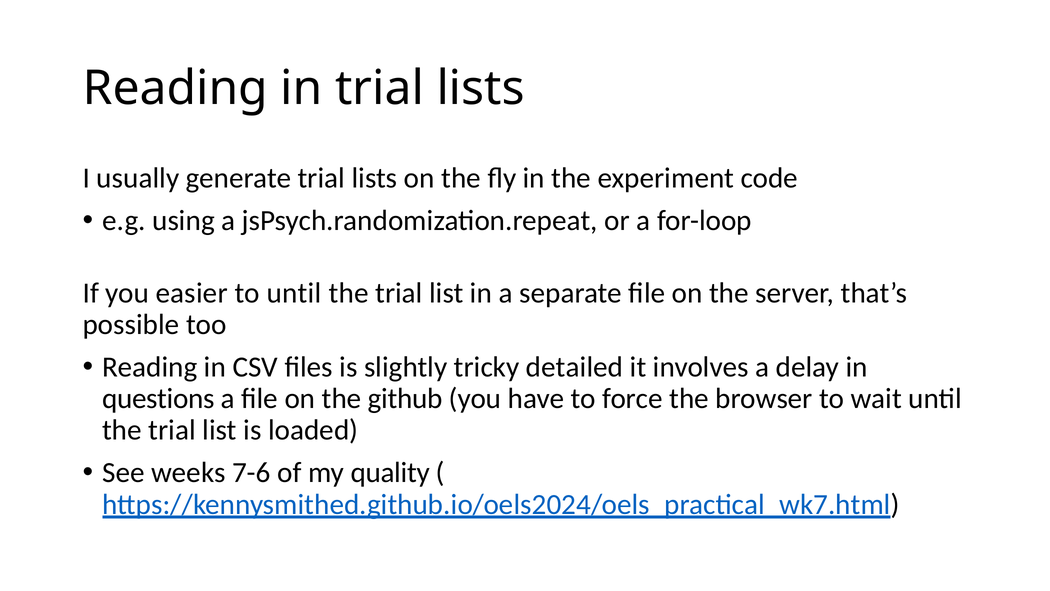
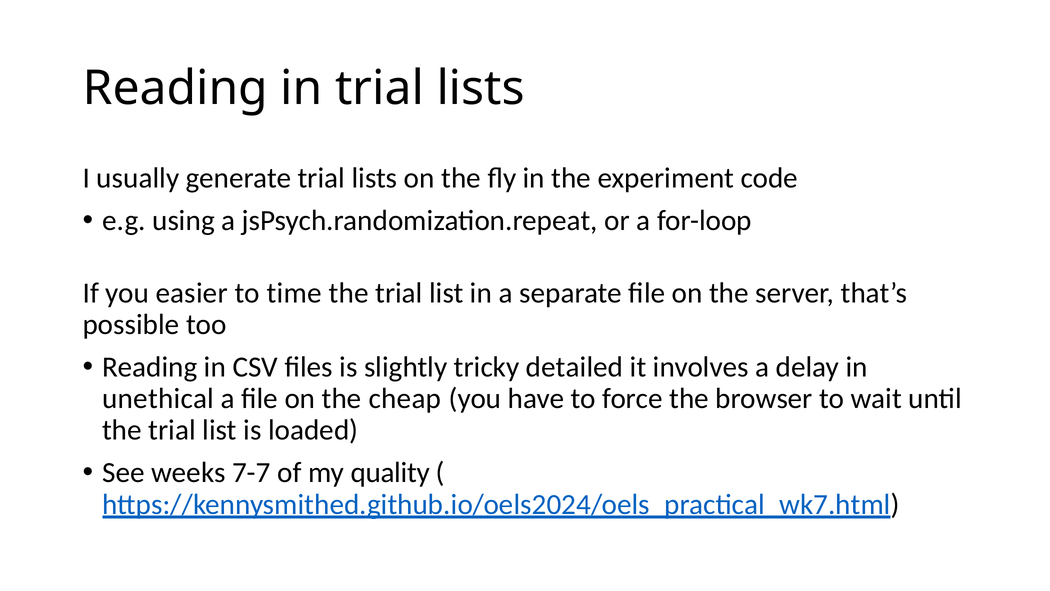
to until: until -> time (294, 293)
questions: questions -> unethical (158, 398)
github: github -> cheap (405, 398)
7-6: 7-6 -> 7-7 (251, 472)
